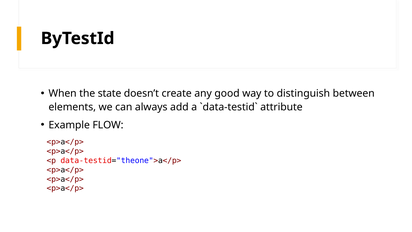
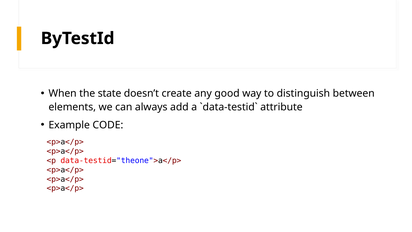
FLOW: FLOW -> CODE (108, 125)
